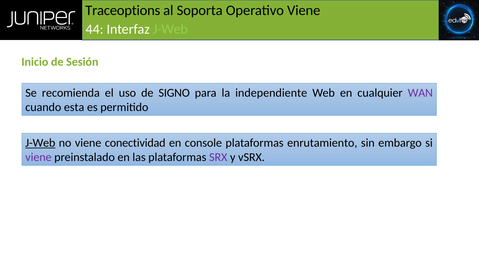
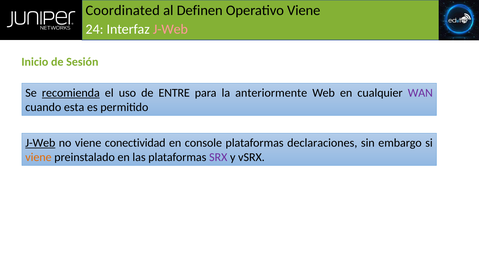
Traceoptions: Traceoptions -> Coordinated (123, 10)
Soporta: Soporta -> Definen (200, 10)
44: 44 -> 24 (94, 29)
J-Web colour: light green -> pink (170, 29)
recomienda underline: none -> present (71, 93)
SIGNO: SIGNO -> ENTRE (174, 93)
independiente: independiente -> anteriormente (271, 93)
enrutamiento: enrutamiento -> declaraciones (322, 143)
viene colour: purple -> orange (38, 158)
